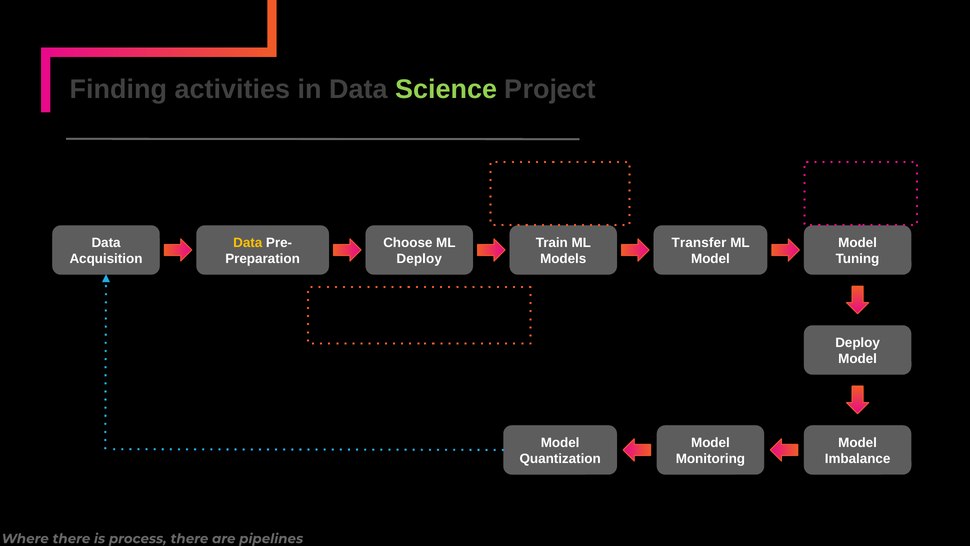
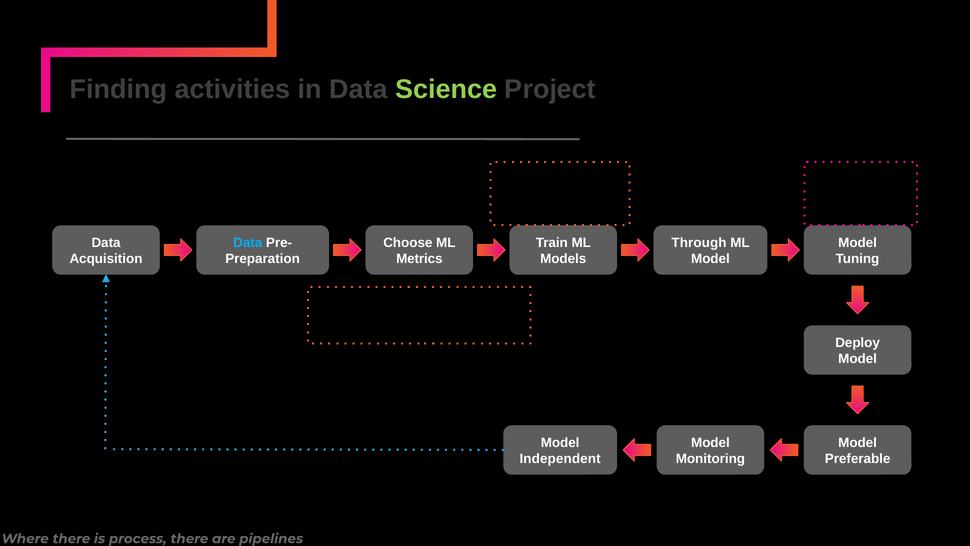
Data colour: yellow -> light blue (248, 243)
Transfer: Transfer -> Through (699, 243)
Deploy: Deploy -> Metrics (419, 259)
Quantization: Quantization -> Independent (560, 459)
Imbalance: Imbalance -> Preferable (858, 459)
